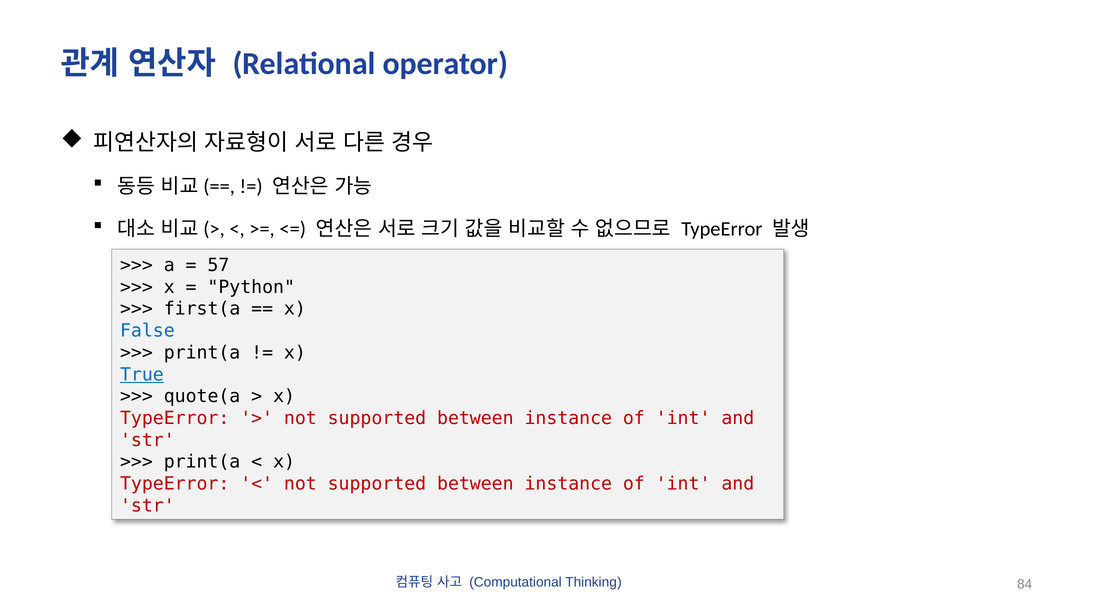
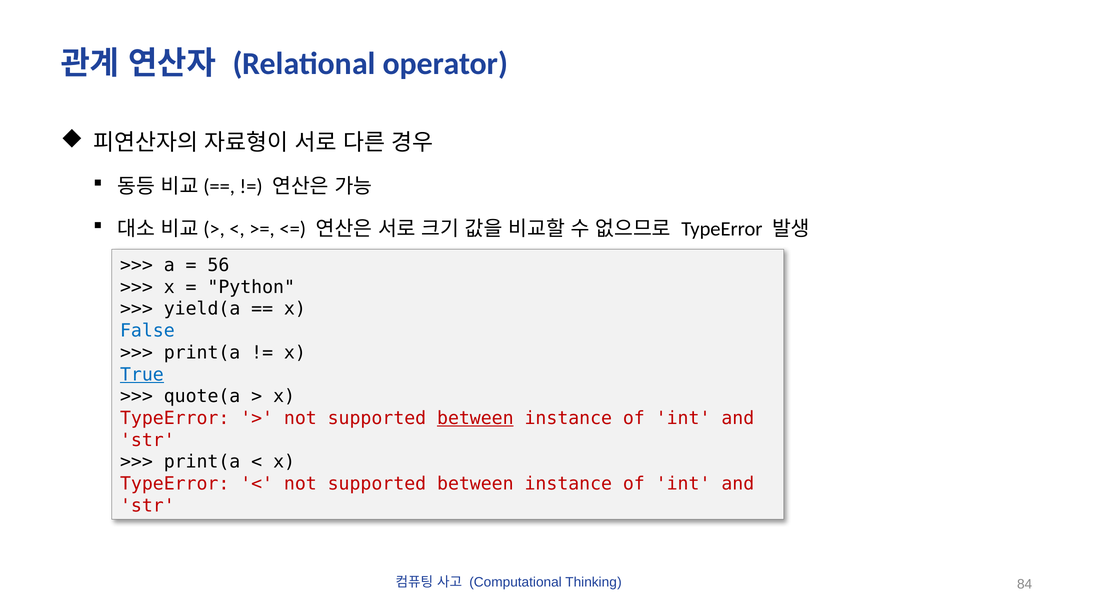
57: 57 -> 56 (218, 265)
first(a: first(a -> yield(a (202, 309)
between underline: none -> present (475, 418)
